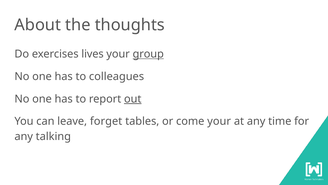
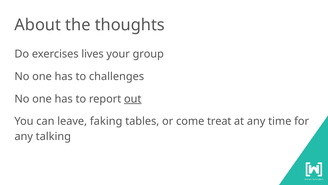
group underline: present -> none (148, 54)
colleagues: colleagues -> challenges (117, 76)
forget: forget -> faking (106, 121)
come your: your -> treat (219, 121)
